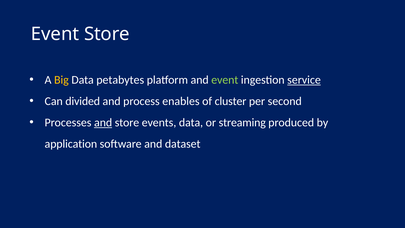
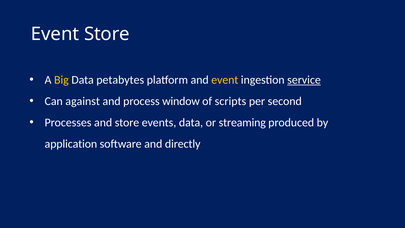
event colour: light green -> yellow (225, 80)
divided: divided -> against (83, 101)
enables: enables -> window (181, 101)
cluster: cluster -> scripts (230, 101)
and underline: present -> none (103, 122)
dataset: dataset -> directly (183, 144)
